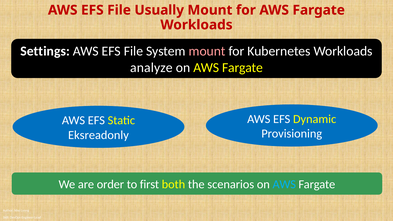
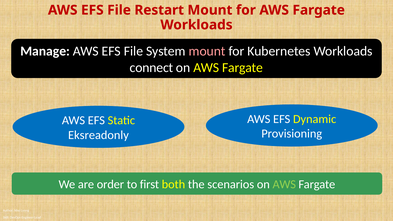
Usually: Usually -> Restart (159, 10)
Settings: Settings -> Manage (45, 51)
analyze: analyze -> connect (152, 68)
AWS colour: light blue -> light green (284, 184)
